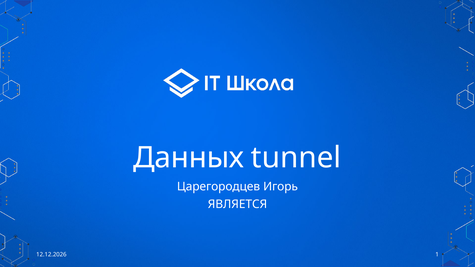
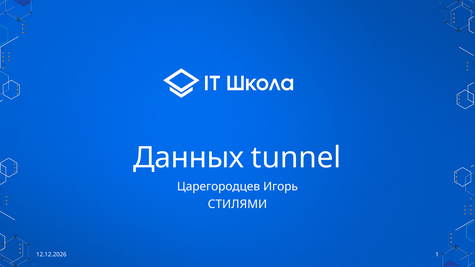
ЯВЛЯЕТСЯ: ЯВЛЯЕТСЯ -> СТИЛЯМИ (237, 204)
